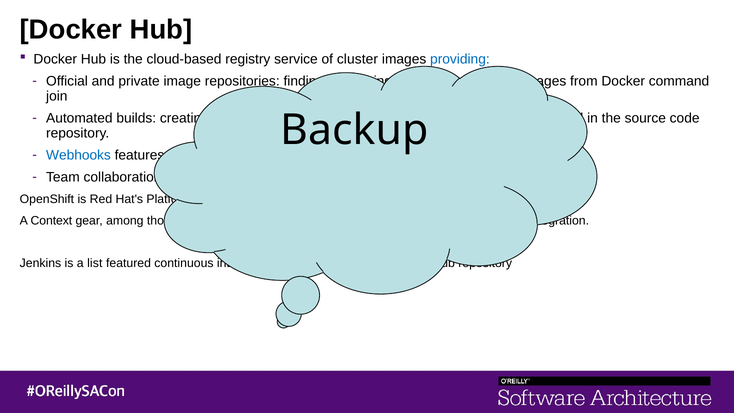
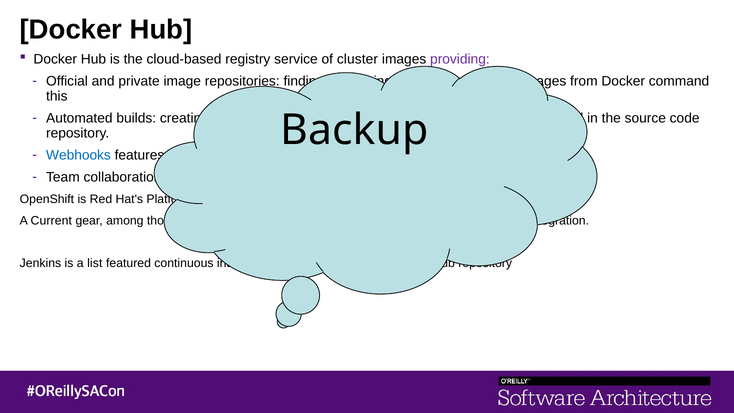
providing colour: blue -> purple (460, 59)
join: join -> this (57, 96)
Context: Context -> Current (51, 221)
